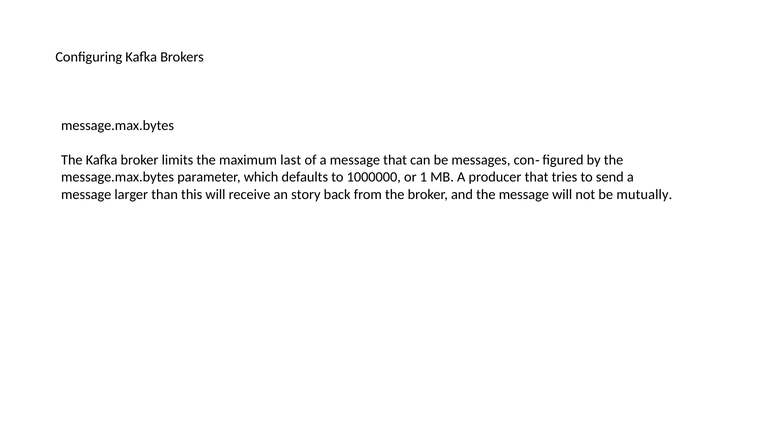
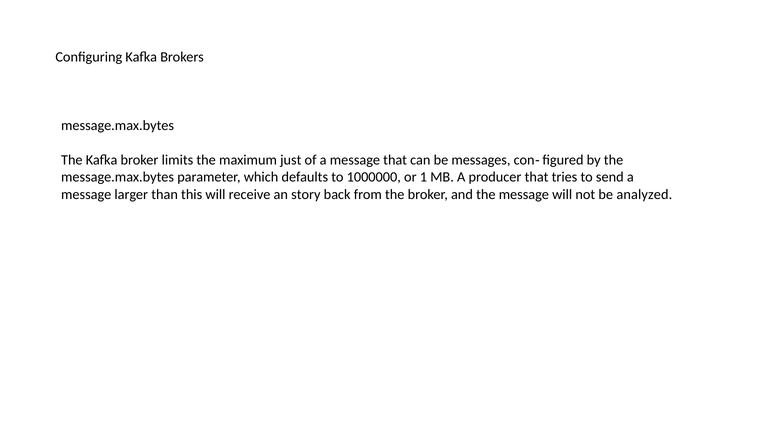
last: last -> just (291, 160)
mutually: mutually -> analyzed (644, 194)
